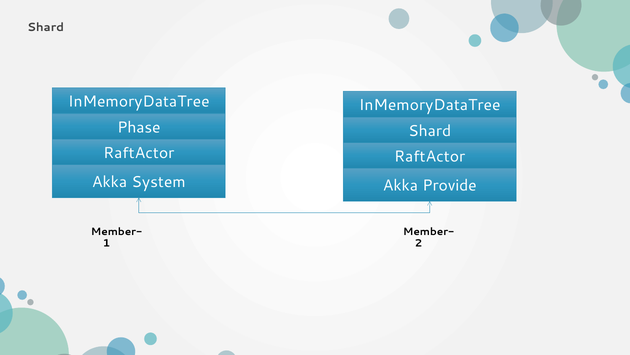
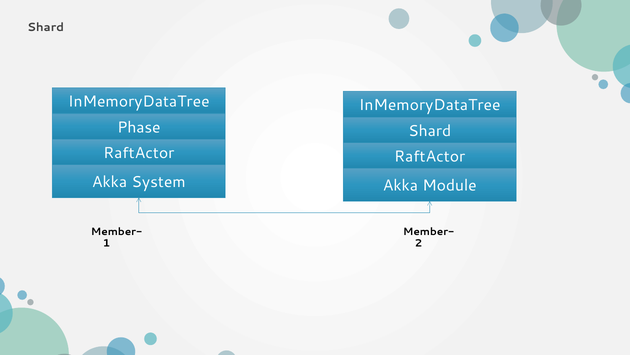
Provide: Provide -> Module (449, 185)
